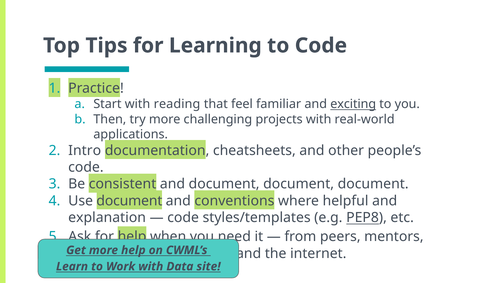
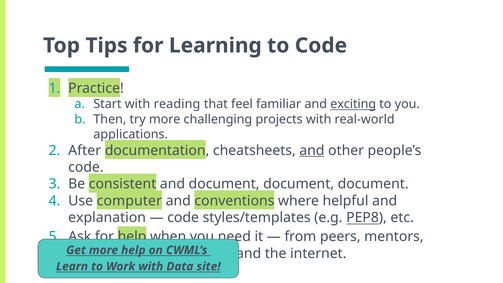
Intro: Intro -> After (85, 150)
and underline: none -> present (312, 150)
Use document: document -> computer (129, 201)
